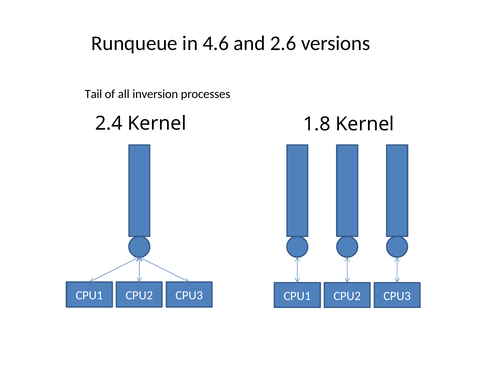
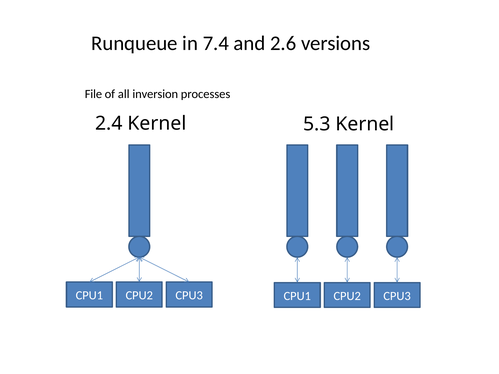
4.6: 4.6 -> 7.4 (216, 43)
Tail: Tail -> File (93, 94)
1.8: 1.8 -> 5.3 (317, 124)
